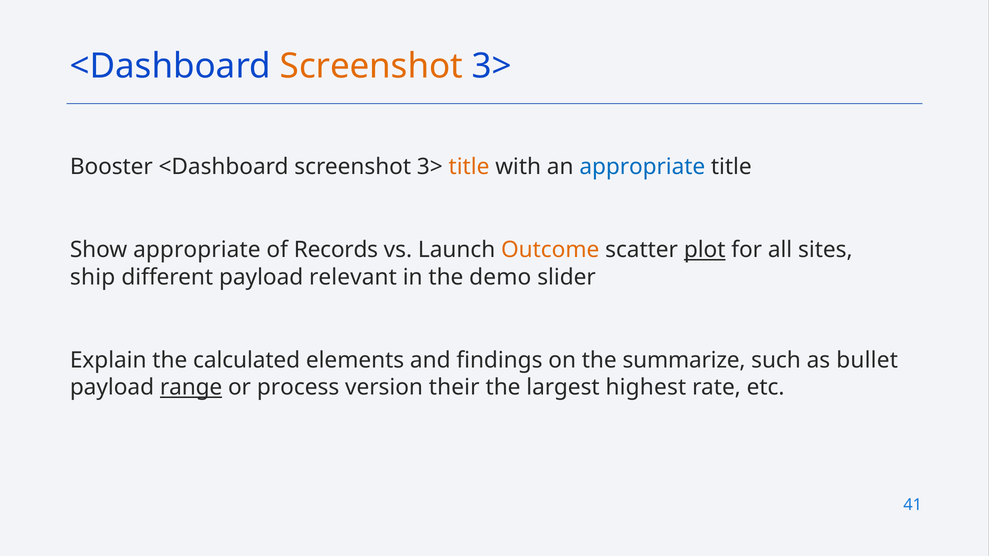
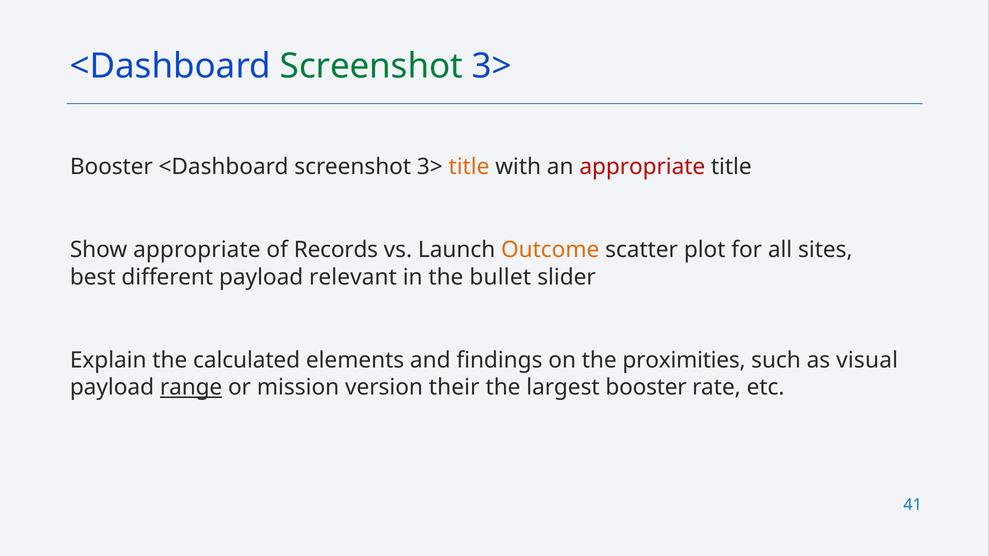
Screenshot colour: orange -> green (371, 66)
appropriate colour: blue -> red (642, 167)
plot underline: present -> none (705, 250)
ship: ship -> best (93, 277)
demo: demo -> bullet (500, 277)
summarize: summarize -> proximities (684, 360)
bullet: bullet -> visual (867, 360)
process: process -> mission (298, 388)
largest highest: highest -> booster (646, 388)
